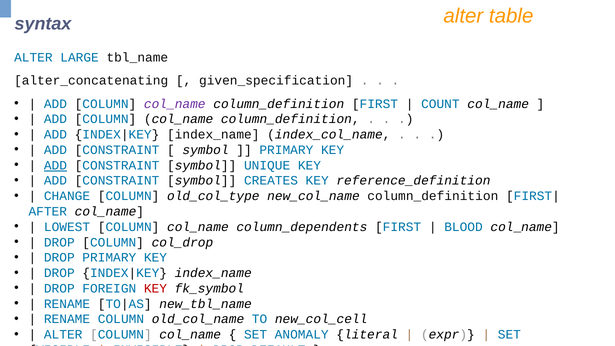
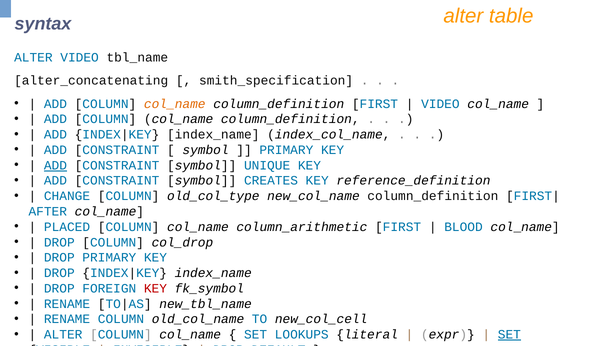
ALTER LARGE: LARGE -> VIDEO (80, 58)
given_specification: given_specification -> smith_specification (276, 81)
col_name colour: purple -> orange (175, 104)
COUNT: COUNT -> VIDEO (440, 104)
LOWEST: LOWEST -> PLACED (67, 227)
column_dependents: column_dependents -> column_arithmetic (302, 227)
ANOMALY: ANOMALY -> LOOKUPS (302, 335)
SET underline: none -> present (509, 335)
